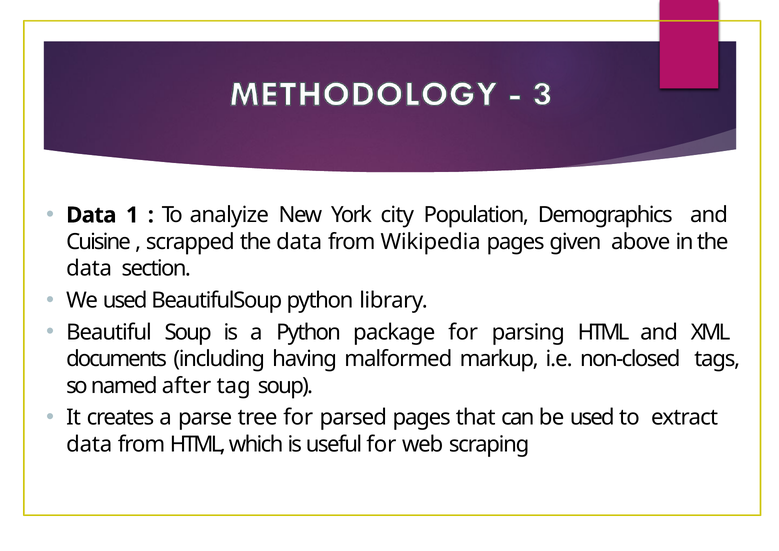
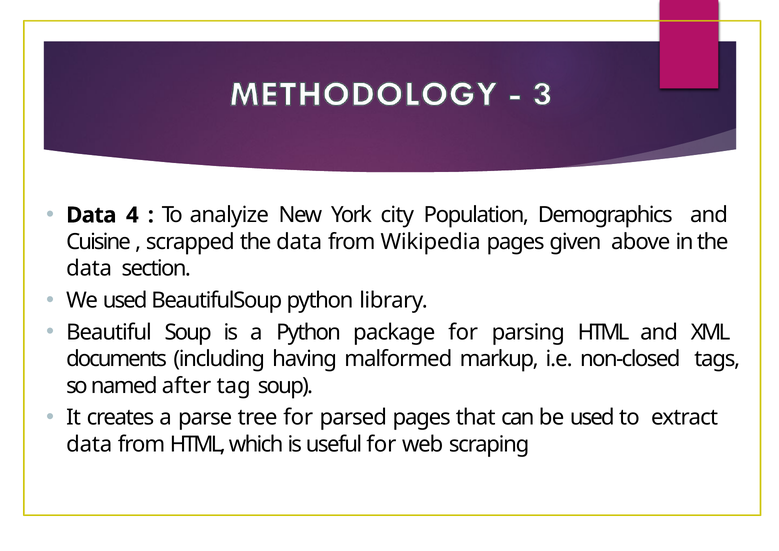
1: 1 -> 4 (132, 215)
